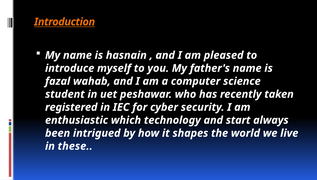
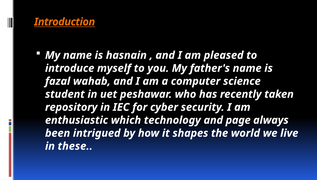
registered: registered -> repository (71, 107)
start: start -> page (238, 120)
